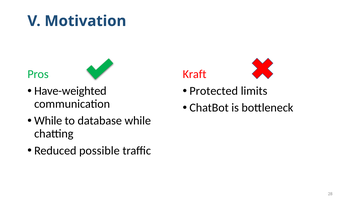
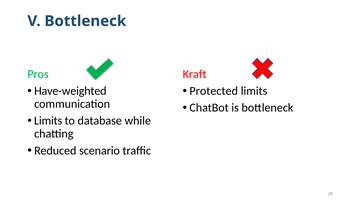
V Motivation: Motivation -> Bottleneck (85, 21)
While: While -> Limits (48, 120)
possible: possible -> scenario (99, 150)
